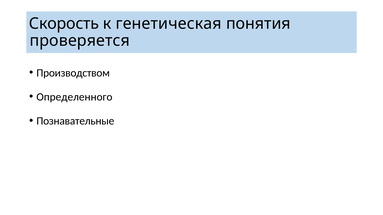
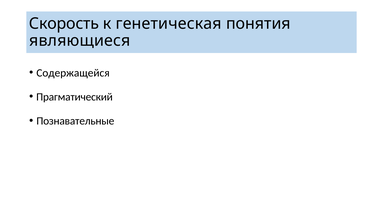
проверяется: проверяется -> являющиеся (80, 41)
Производством: Производством -> Содержащейся (73, 73)
Определенного: Определенного -> Прагматический (74, 97)
